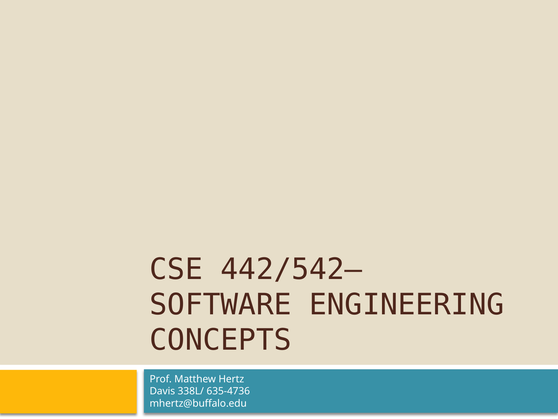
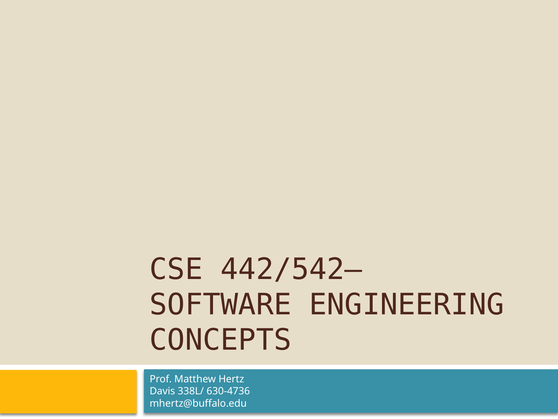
635-4736: 635-4736 -> 630-4736 (228, 391)
